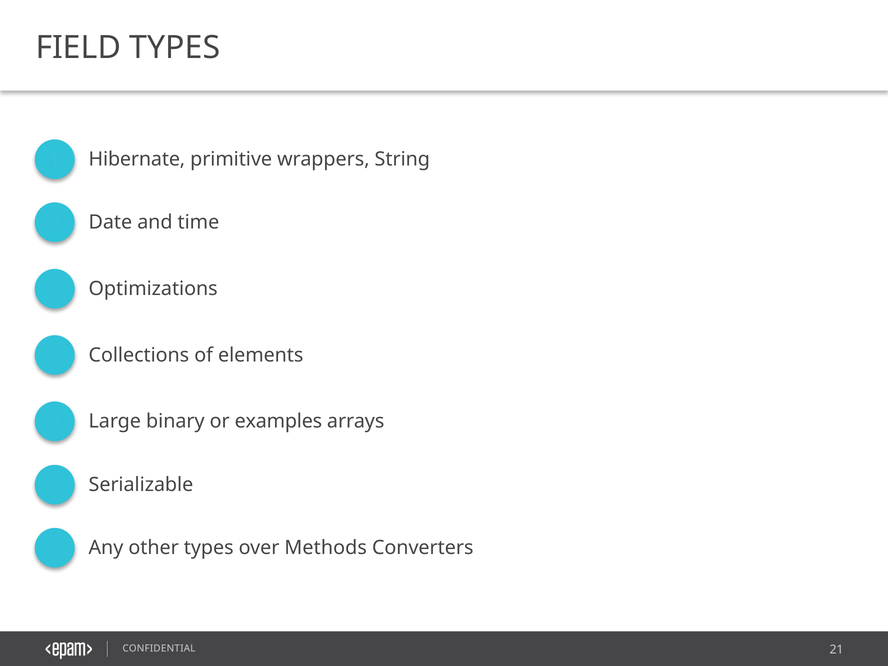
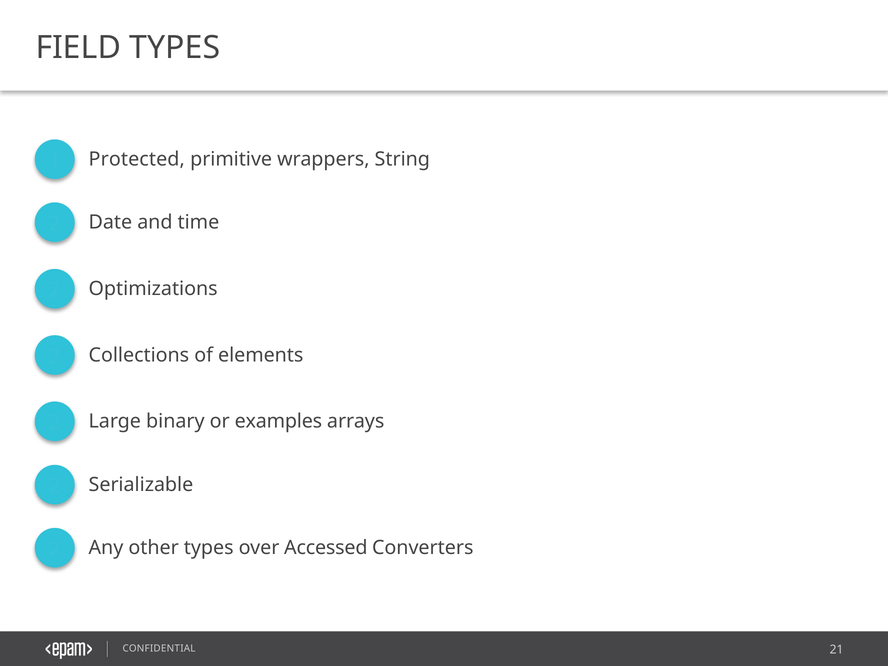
Hibernate: Hibernate -> Protected (137, 159)
Methods: Methods -> Accessed (326, 548)
